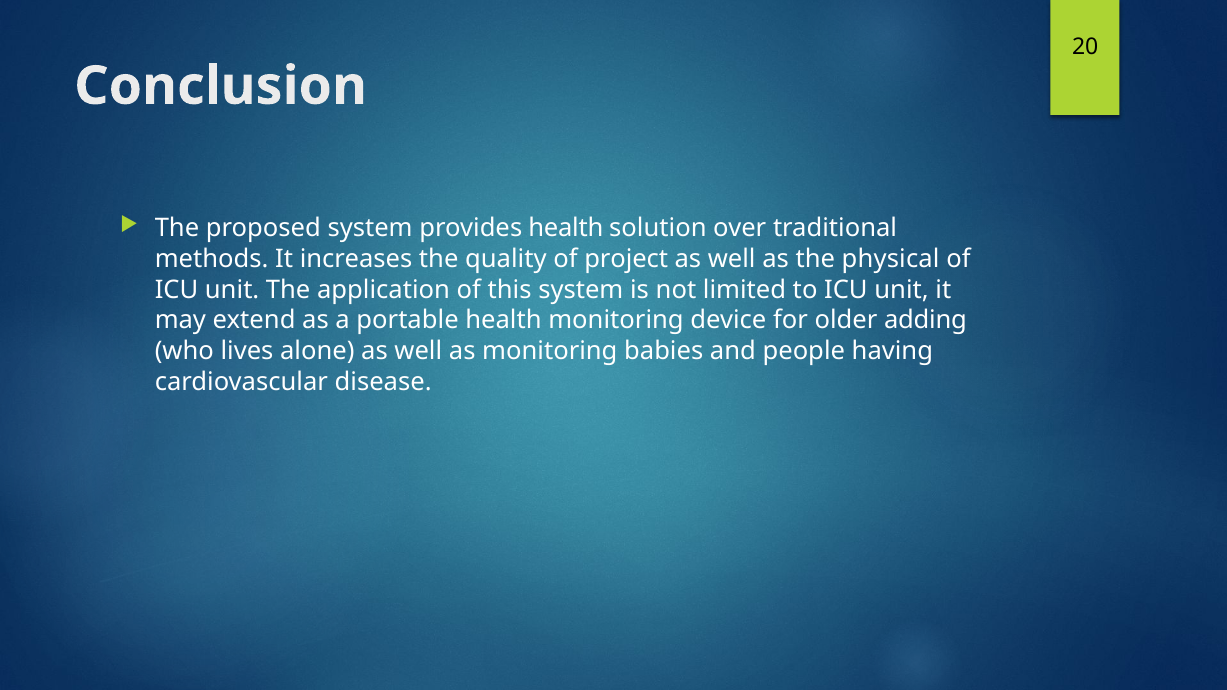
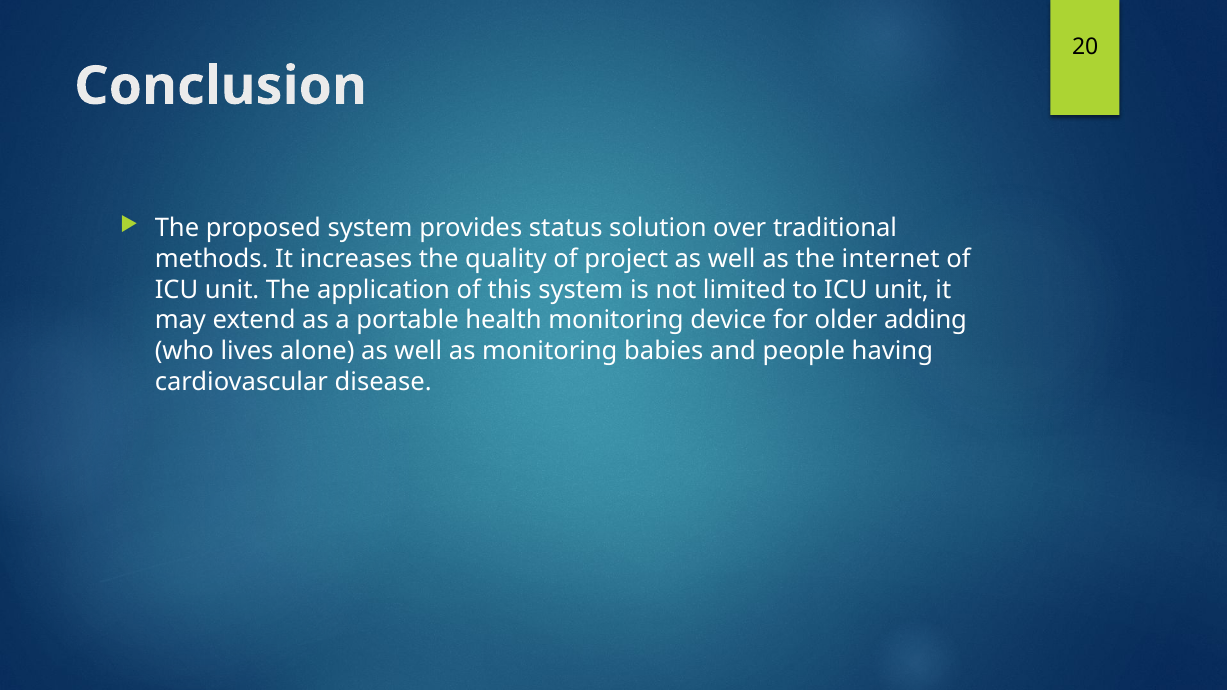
provides health: health -> status (566, 228)
physical: physical -> internet (891, 259)
